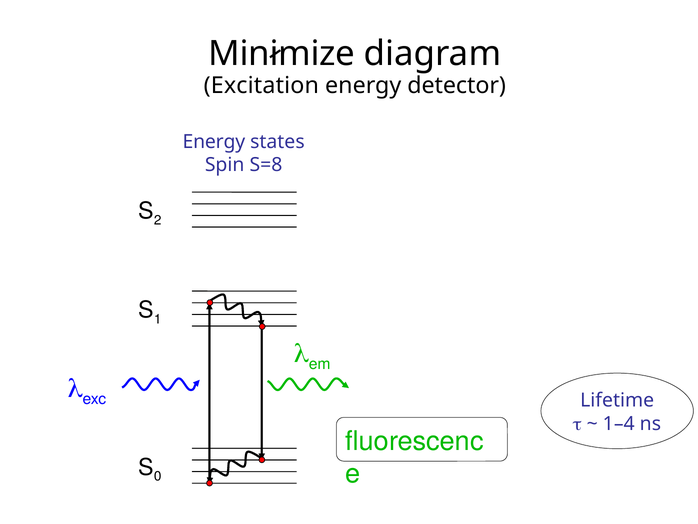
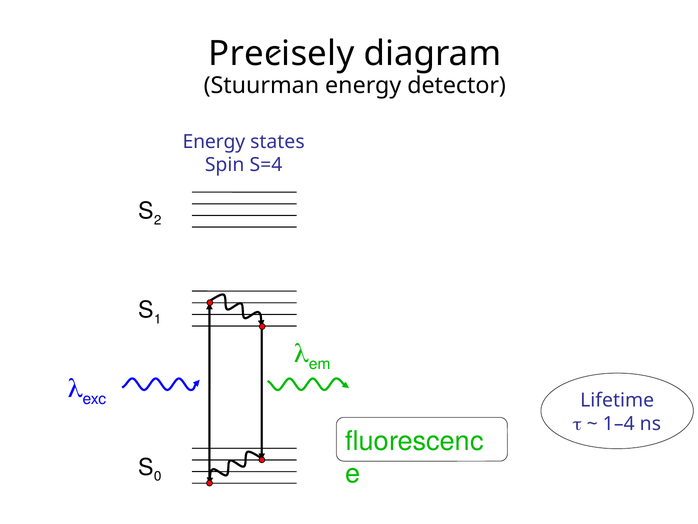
Minimize: Minimize -> Precisely (281, 54)
Excitation: Excitation -> Stuurman (261, 85)
S=8: S=8 -> S=4 (266, 165)
